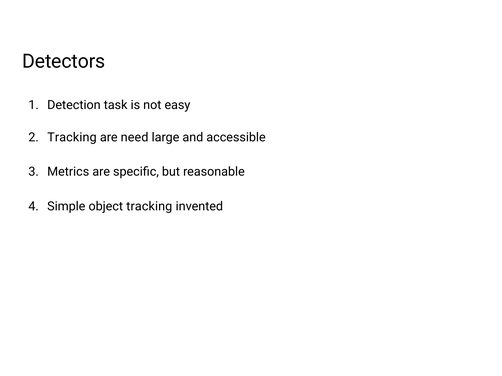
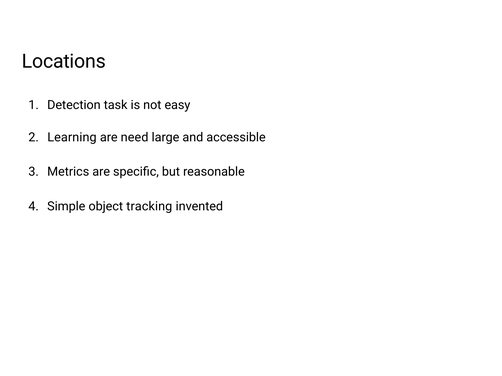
Detectors: Detectors -> Locations (64, 62)
Tracking: Tracking -> Learning (72, 137)
